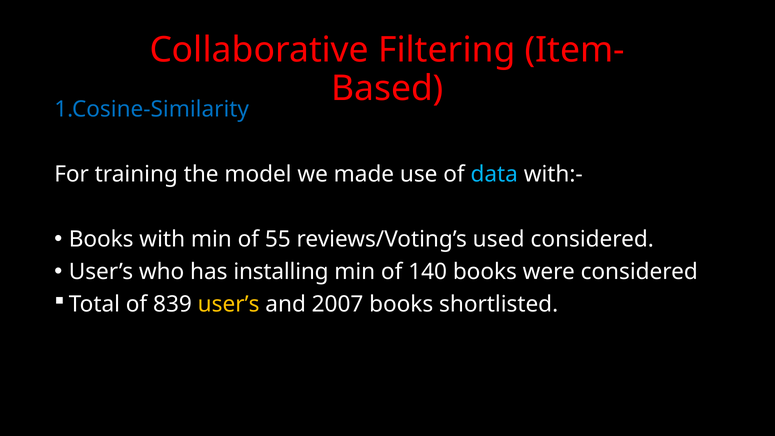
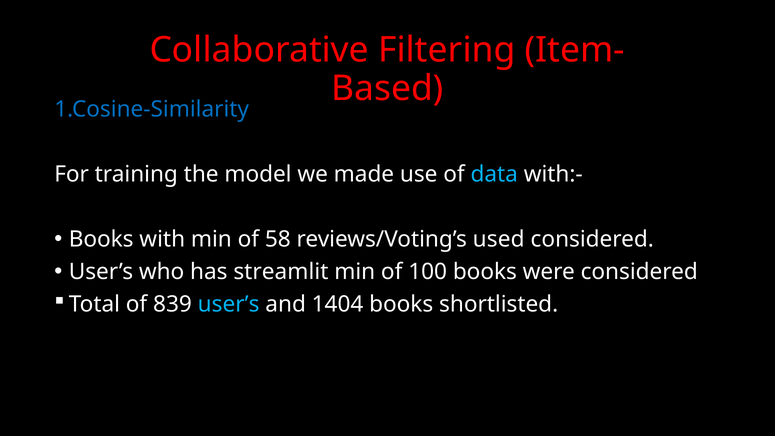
55: 55 -> 58 (278, 239)
installing: installing -> streamlit (281, 272)
140: 140 -> 100 (428, 272)
user’s colour: yellow -> light blue (229, 304)
2007: 2007 -> 1404 (338, 304)
